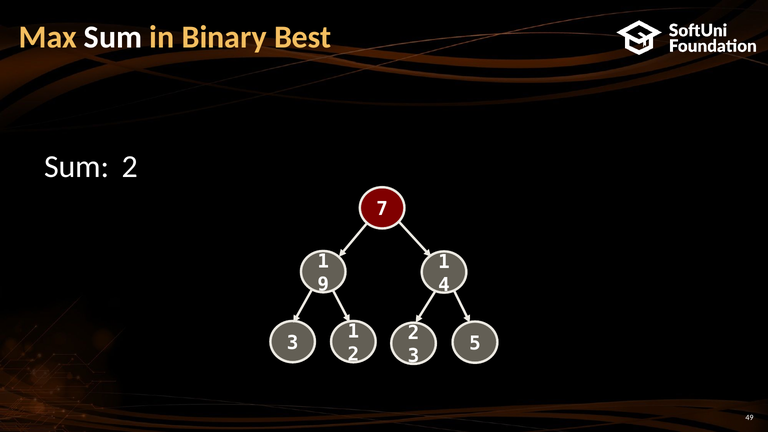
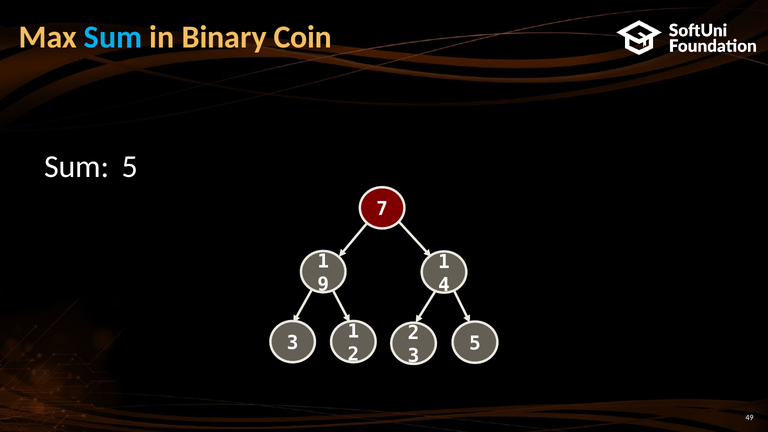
Sum colour: white -> light blue (113, 37)
Best: Best -> Coin (303, 37)
Sum 2: 2 -> 5 (130, 167)
